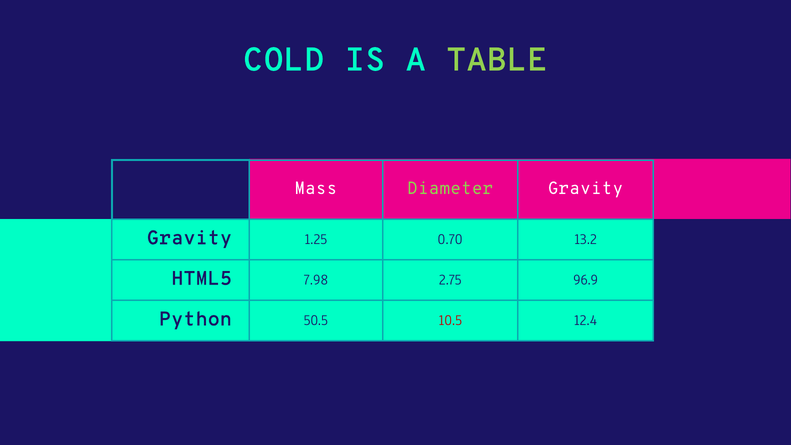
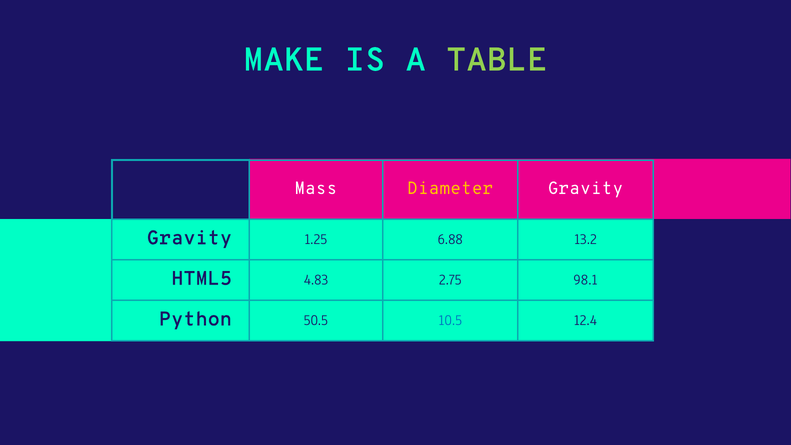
COLD: COLD -> MAKE (284, 60)
Diameter colour: light green -> yellow (450, 188)
0.70: 0.70 -> 6.88 (450, 239)
7.98: 7.98 -> 4.83 (316, 280)
96.9: 96.9 -> 98.1 (585, 280)
10.5 colour: red -> blue (450, 320)
